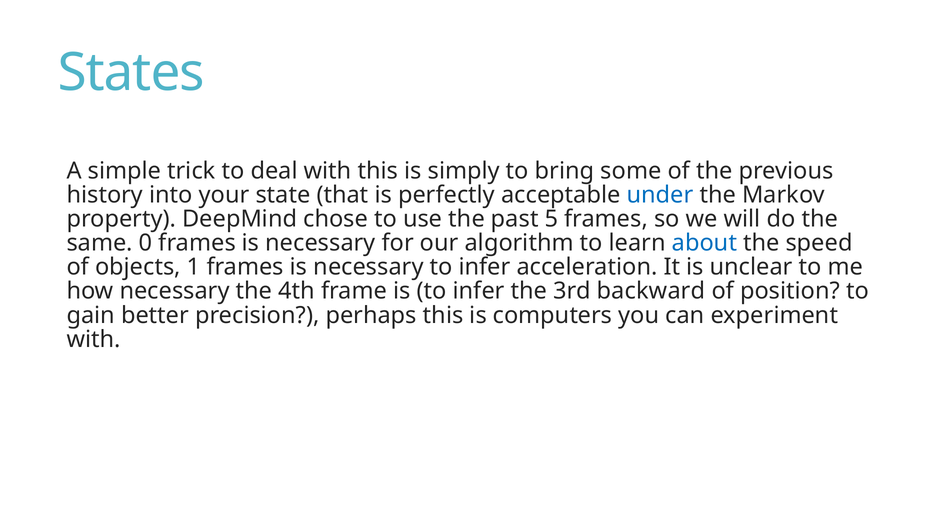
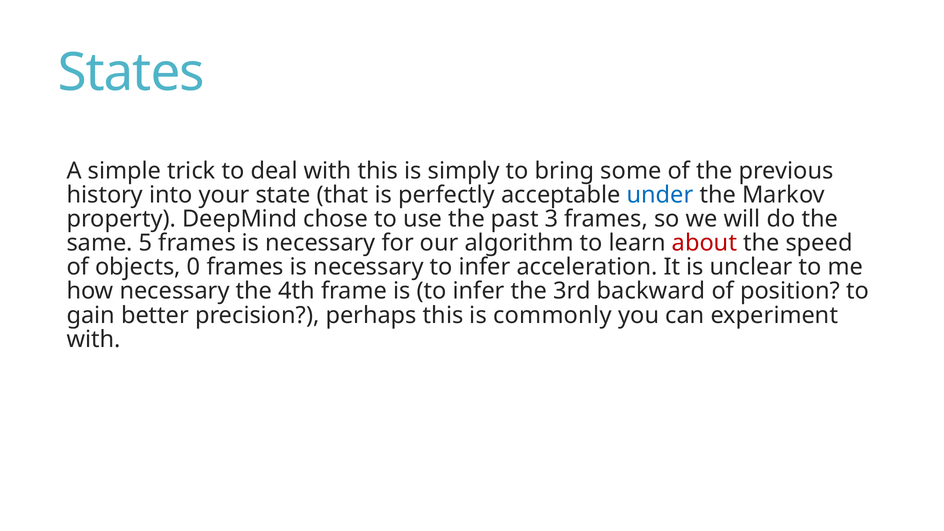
5: 5 -> 3 (551, 219)
0: 0 -> 5 (146, 243)
about colour: blue -> red (704, 243)
1: 1 -> 0 (194, 267)
computers: computers -> commonly (552, 315)
